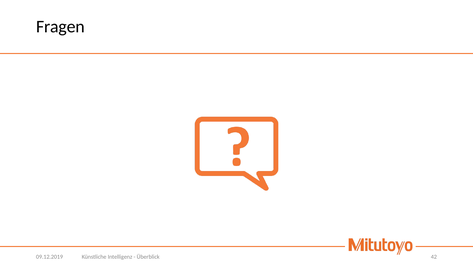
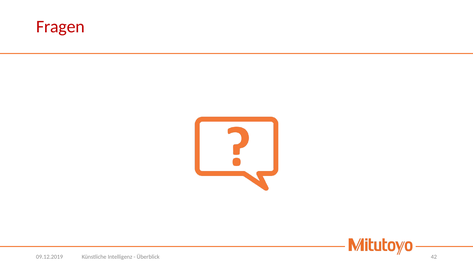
Fragen colour: black -> red (60, 27)
